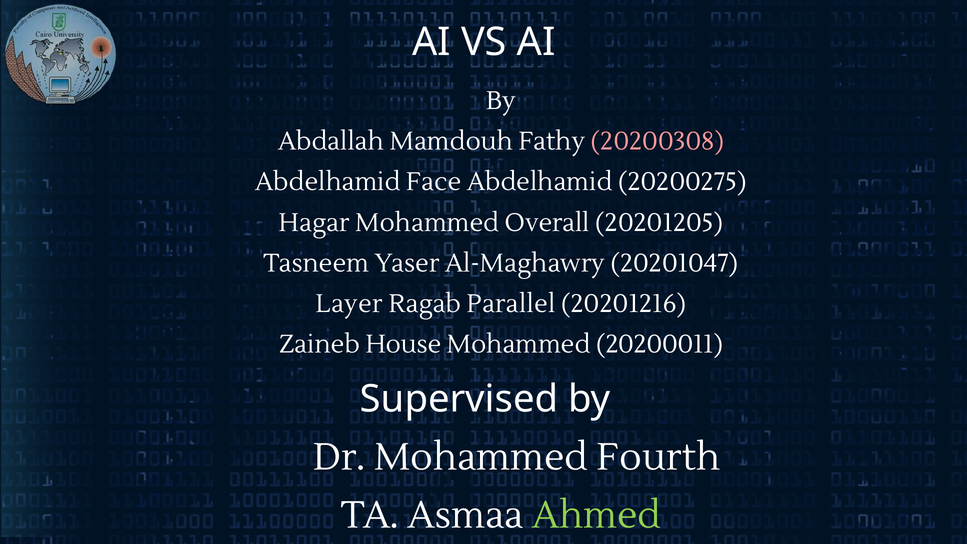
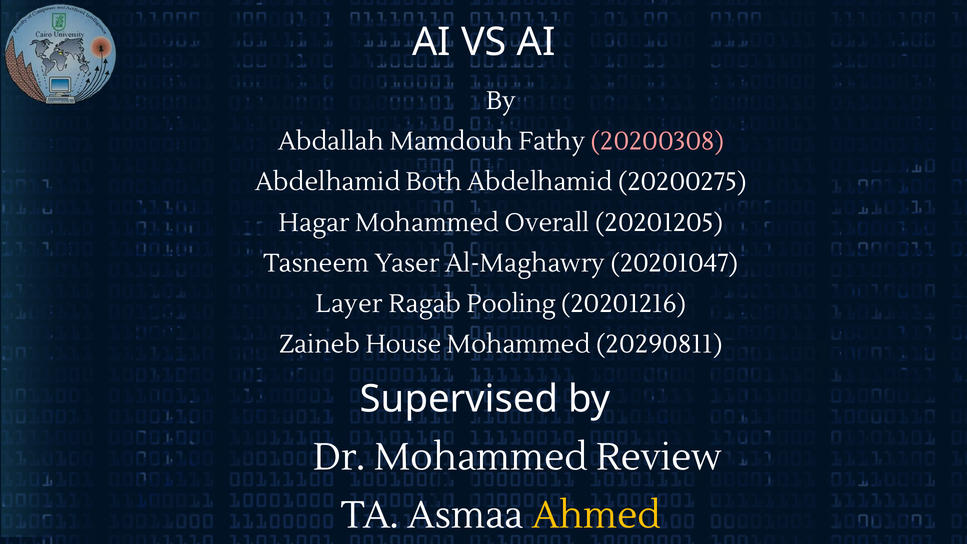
Face: Face -> Both (434, 182)
Parallel: Parallel -> Pooling (511, 304)
20200011: 20200011 -> 20290811 (660, 344)
Fourth: Fourth -> Review (659, 457)
Ahmed colour: light green -> yellow (597, 515)
